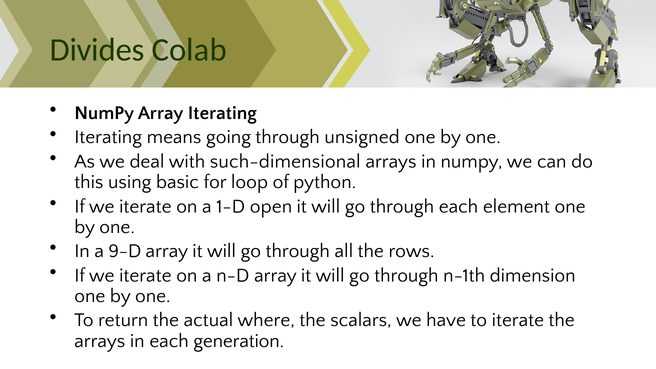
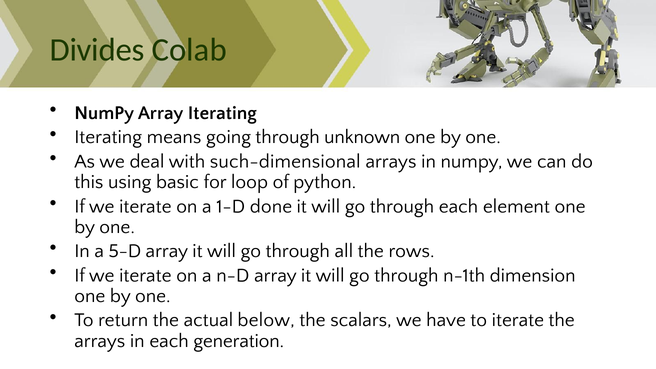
unsigned: unsigned -> unknown (362, 137)
open: open -> done (271, 206)
9-D: 9-D -> 5-D (125, 251)
where: where -> below (266, 320)
